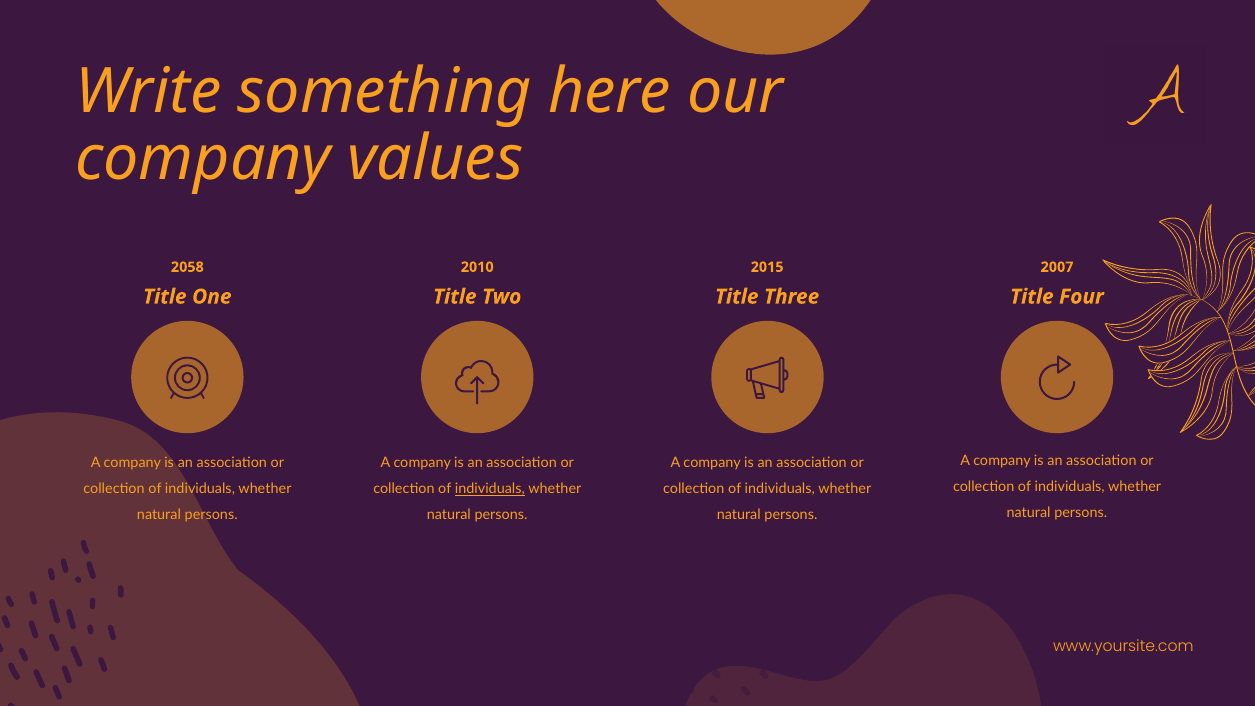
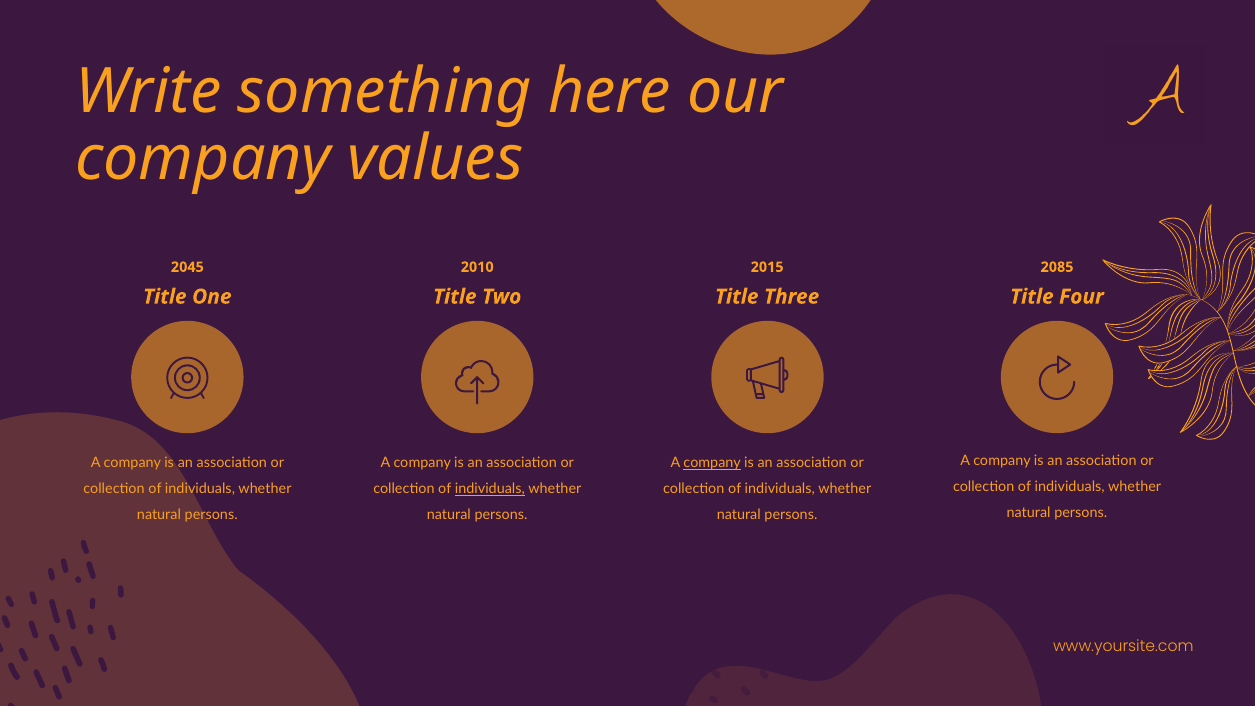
2058: 2058 -> 2045 (187, 267)
2007: 2007 -> 2085 (1057, 267)
company underline: none -> present (712, 463)
